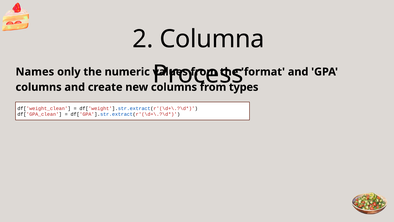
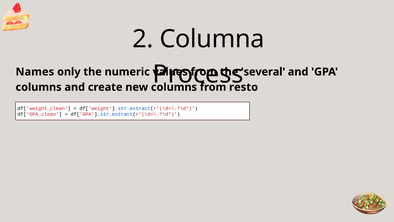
format: format -> several (263, 72)
types: types -> resto (244, 87)
